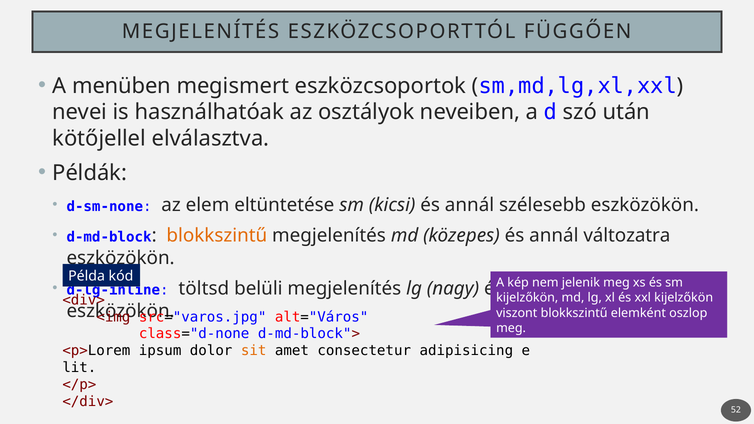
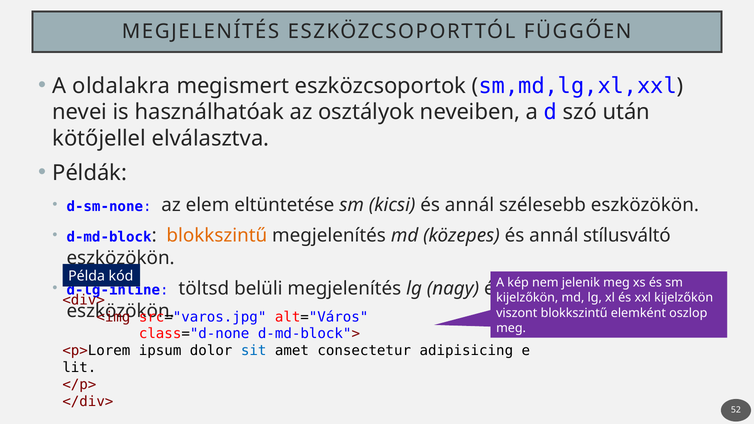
menüben: menüben -> oldalakra (121, 86)
változatra: változatra -> stílusváltó (627, 236)
sit colour: orange -> blue (254, 351)
